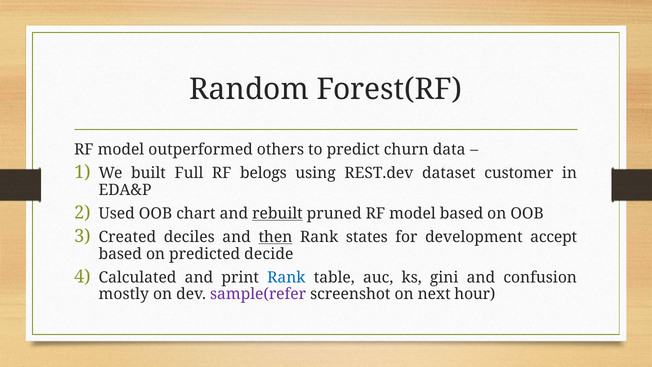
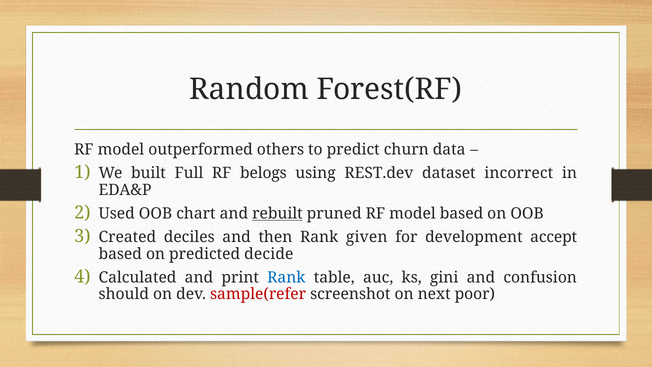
customer: customer -> incorrect (519, 173)
then underline: present -> none (275, 237)
states: states -> given (367, 237)
mostly: mostly -> should (124, 294)
sample(refer colour: purple -> red (258, 294)
hour: hour -> poor (475, 294)
